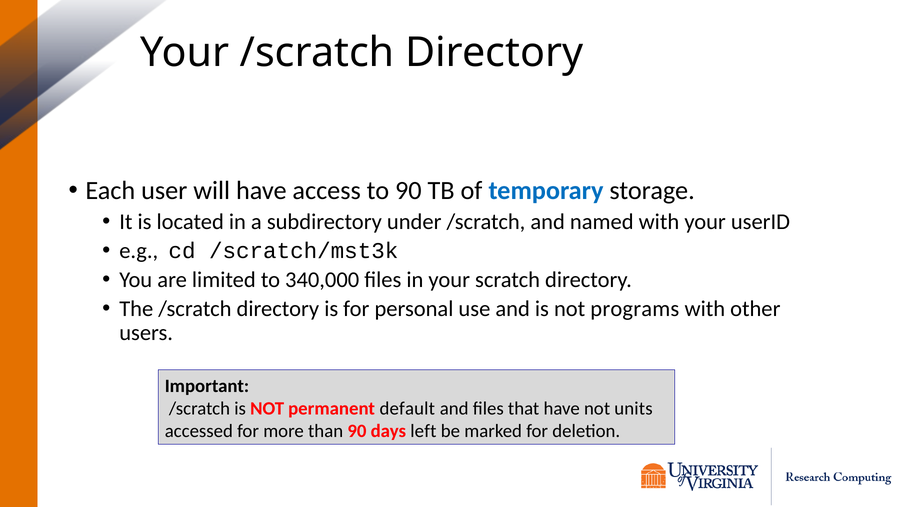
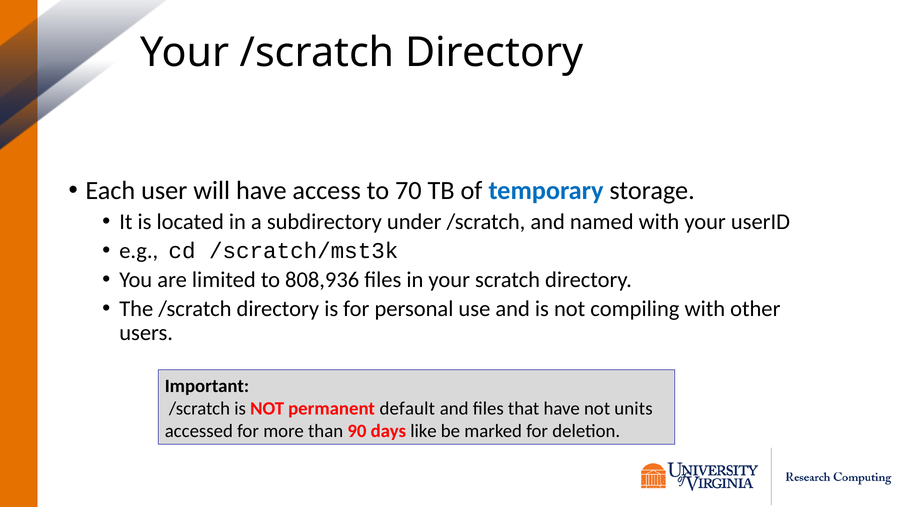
to 90: 90 -> 70 (408, 191)
340,000: 340,000 -> 808,936 (322, 280)
programs: programs -> compiling (635, 309)
left: left -> like (423, 431)
